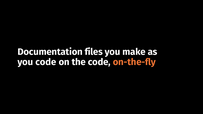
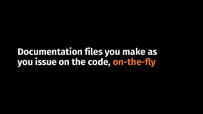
you code: code -> issue (46, 62)
